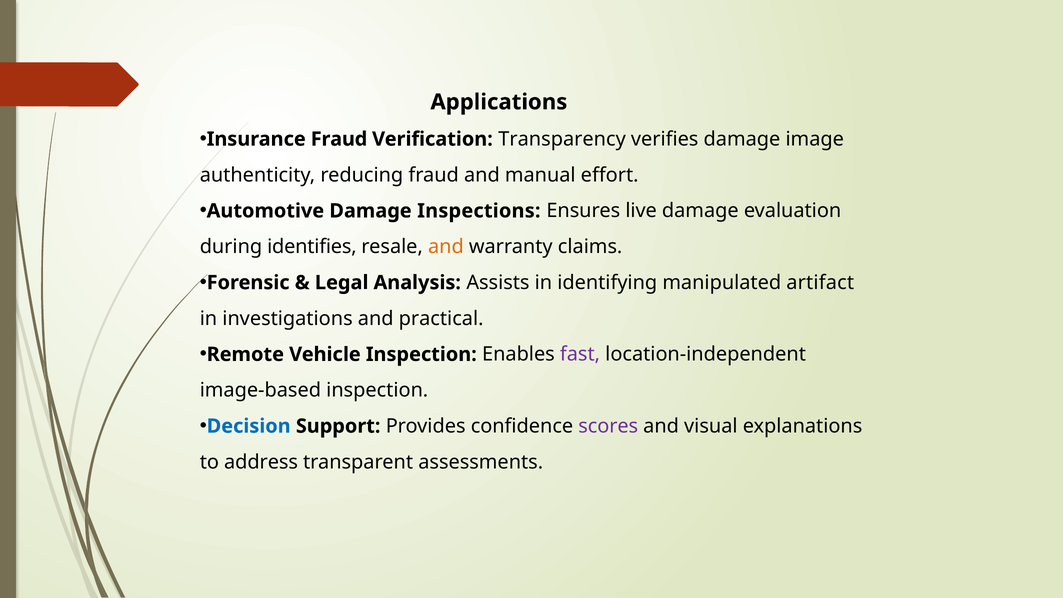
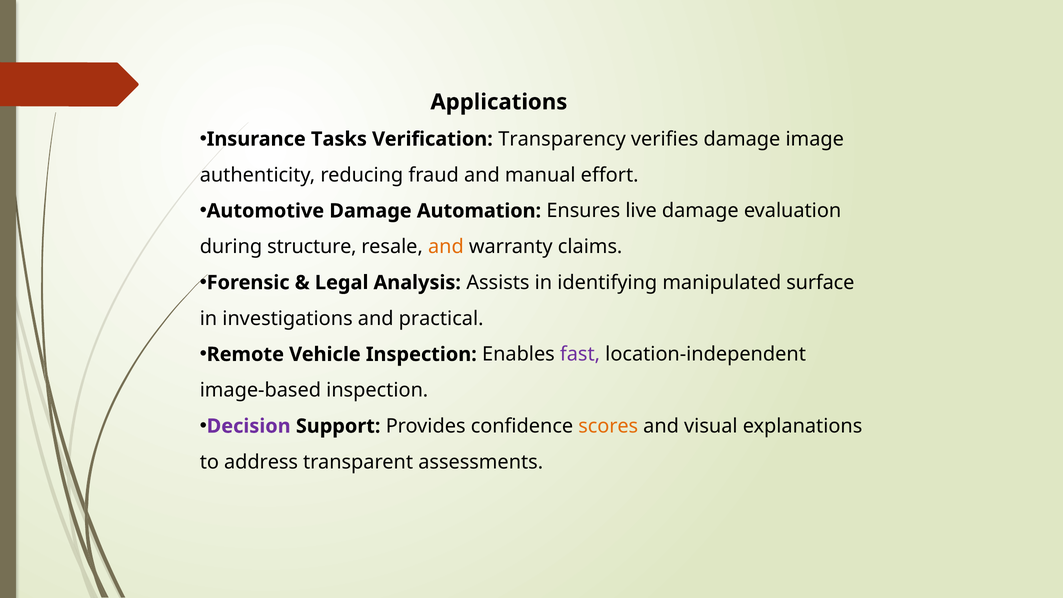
Insurance Fraud: Fraud -> Tasks (339, 139)
Inspections: Inspections -> Automation (479, 211)
identifies: identifies -> structure (312, 247)
artifact: artifact -> surface (820, 283)
Decision colour: blue -> purple (249, 426)
scores colour: purple -> orange (608, 426)
